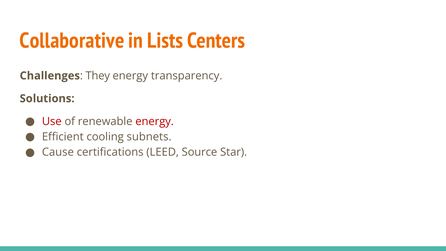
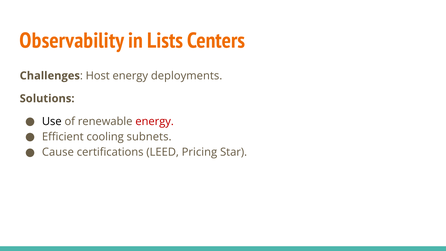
Collaborative: Collaborative -> Observability (72, 41)
They: They -> Host (98, 76)
transparency: transparency -> deployments (187, 76)
Use colour: red -> black (52, 121)
Source: Source -> Pricing (199, 152)
